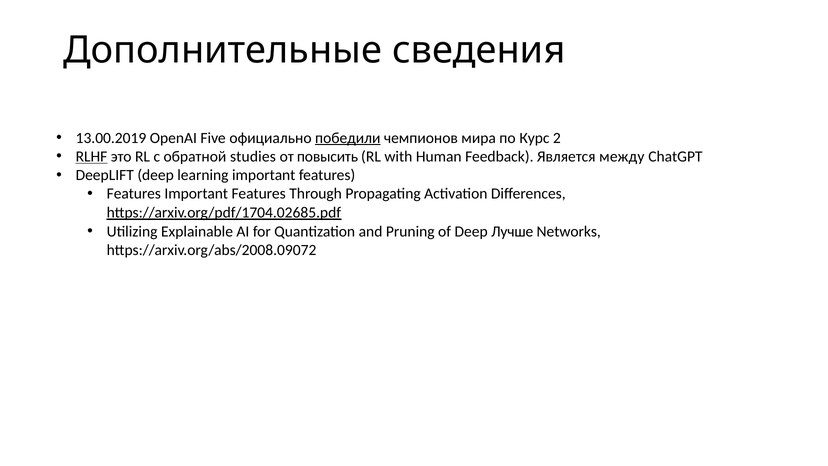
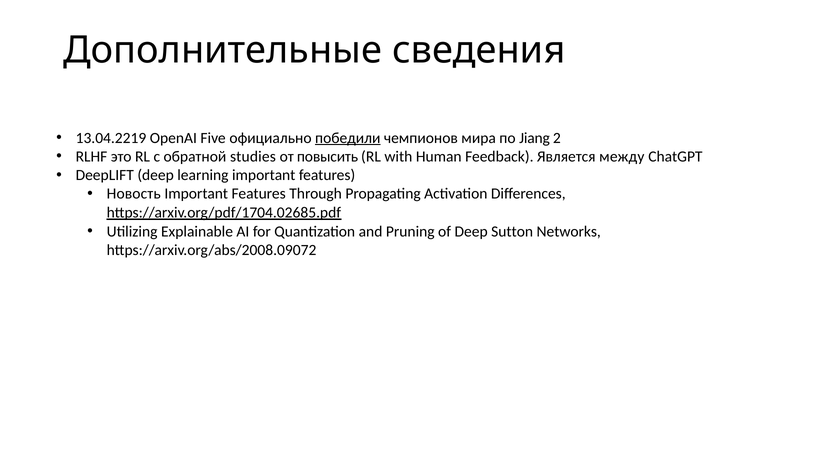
13.00.2019: 13.00.2019 -> 13.04.2219 (111, 138)
Курс: Курс -> Jiang (535, 138)
RLHF underline: present -> none (91, 157)
Features: Features -> Новость (134, 194)
Лучше: Лучше -> Sutton (512, 231)
